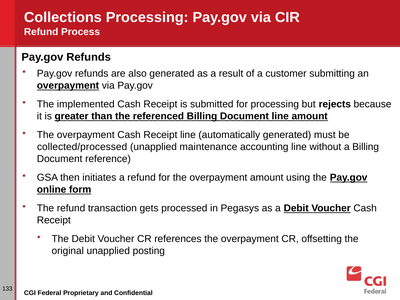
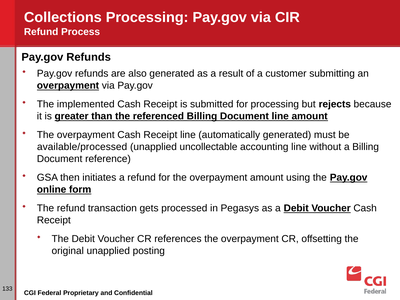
collected/processed: collected/processed -> available/processed (82, 147)
maintenance: maintenance -> uncollectable (208, 147)
